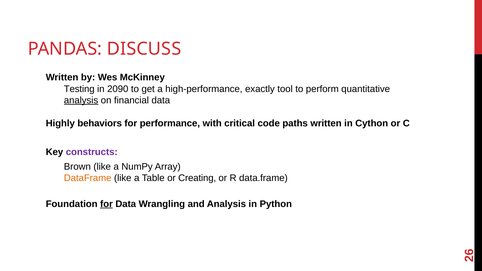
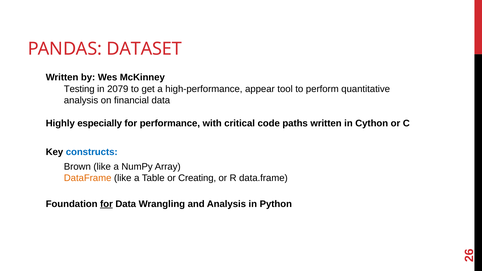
DISCUSS: DISCUSS -> DATASET (144, 49)
2090: 2090 -> 2079 (118, 89)
exactly: exactly -> appear (260, 89)
analysis underline: present -> none (81, 100)
behaviors: behaviors -> especially (100, 123)
constructs colour: purple -> blue (92, 152)
